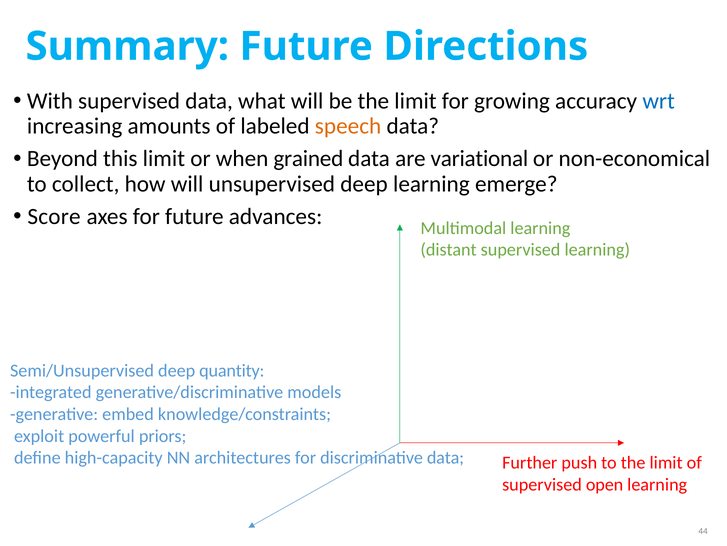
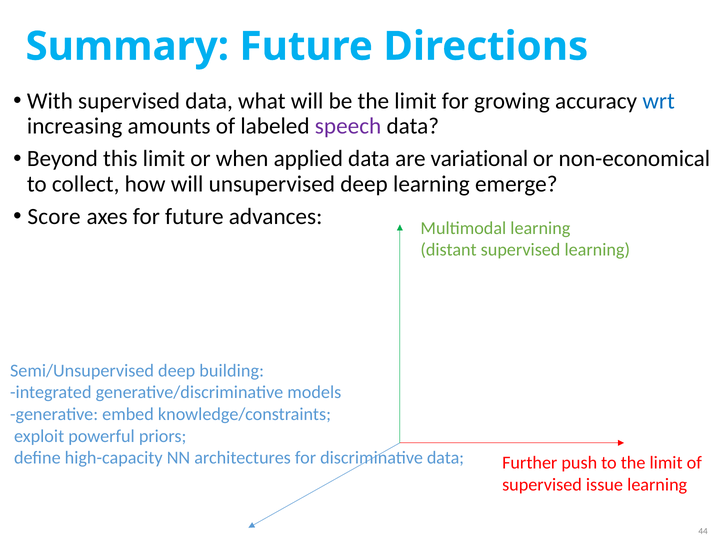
speech colour: orange -> purple (348, 126)
grained: grained -> applied (308, 159)
quantity: quantity -> building (232, 370)
open: open -> issue (604, 484)
